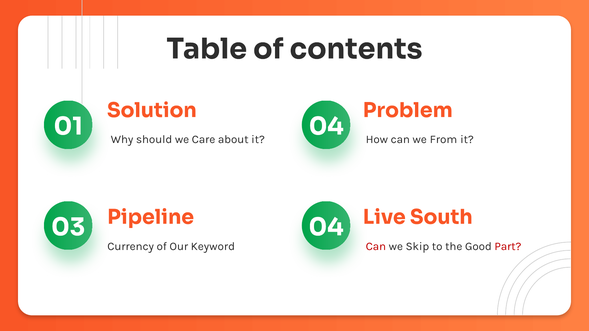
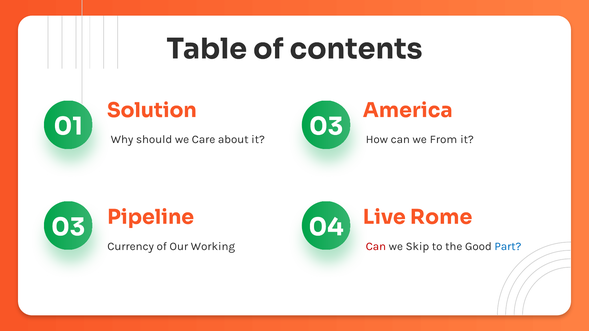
Problem: Problem -> America (408, 110)
it 04: 04 -> 03 (326, 127)
South: South -> Rome (441, 217)
Keyword: Keyword -> Working (213, 247)
Part colour: red -> blue (508, 247)
